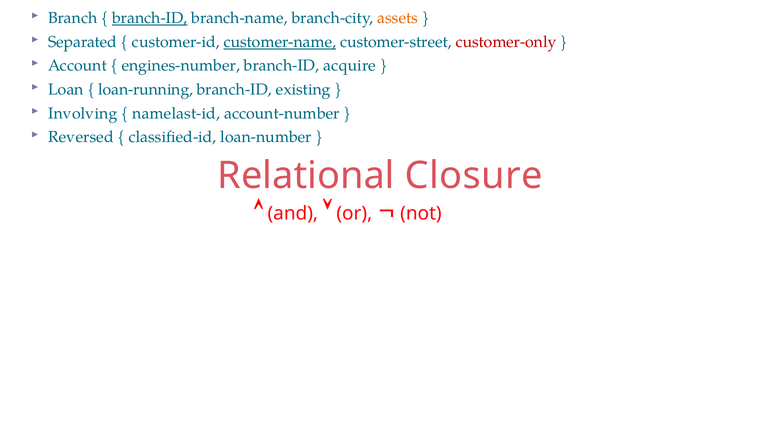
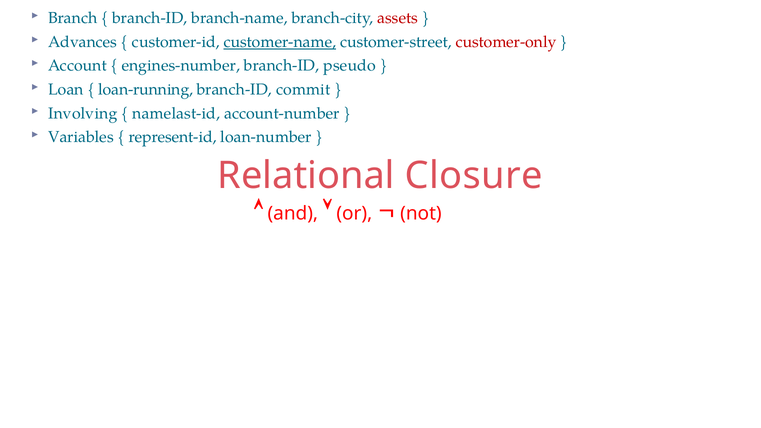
branch-ID underline: present -> none (150, 18)
assets colour: orange -> red (398, 18)
Separated: Separated -> Advances (83, 42)
acquire: acquire -> pseudo (350, 66)
existing: existing -> commit (303, 90)
Reversed: Reversed -> Variables (81, 137)
classified-id: classified-id -> represent-id (173, 137)
